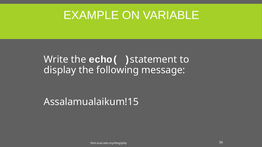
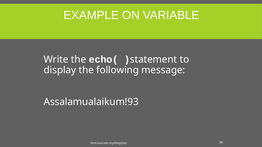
Assalamualaikum!15: Assalamualaikum!15 -> Assalamualaikum!93 (91, 102)
